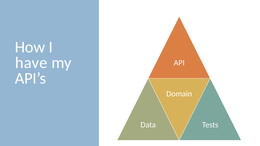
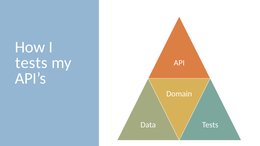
have: have -> tests (31, 63)
